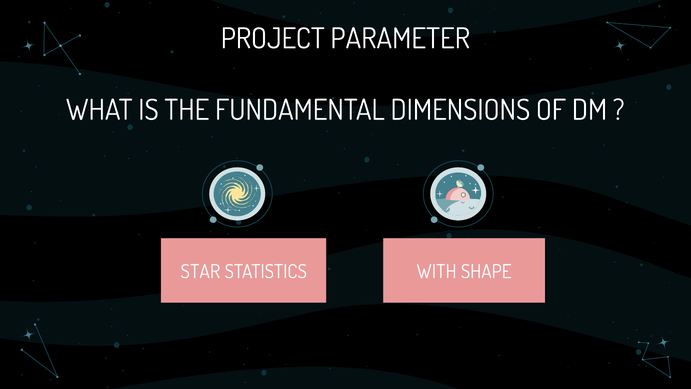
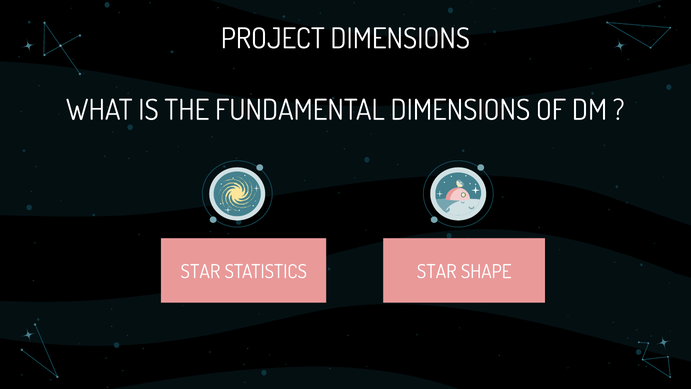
PROJECT PARAMETER: PARAMETER -> DIMENSIONS (400, 39)
STATISTICS WITH: WITH -> STAR (437, 272)
